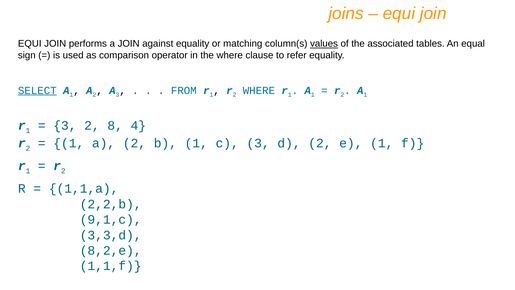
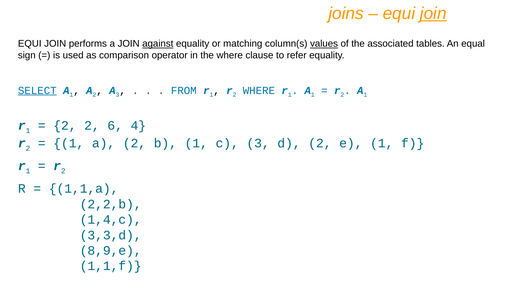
join underline: none -> present (433, 13)
against underline: none -> present (158, 44)
3: 3 -> 2 (65, 126)
8: 8 -> 6 (115, 126)
9,1,c: 9,1,c -> 1,4,c (111, 219)
8,2,e: 8,2,e -> 8,9,e (111, 250)
